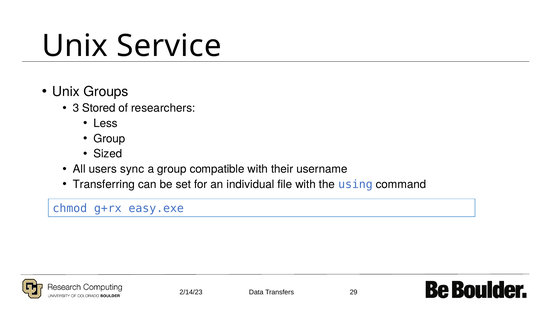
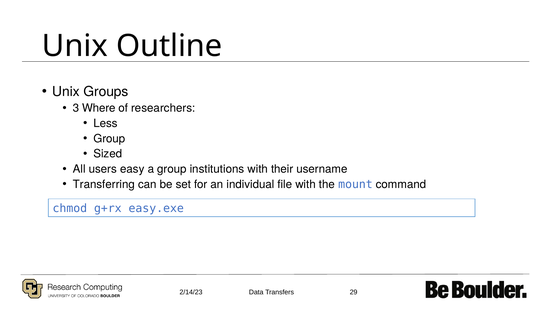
Service: Service -> Outline (169, 46)
Stored: Stored -> Where (99, 108)
sync: sync -> easy (132, 169)
compatible: compatible -> institutions (217, 169)
using: using -> mount (355, 185)
